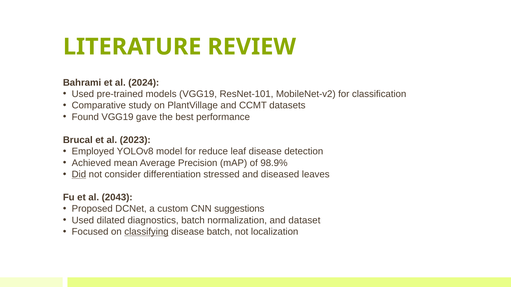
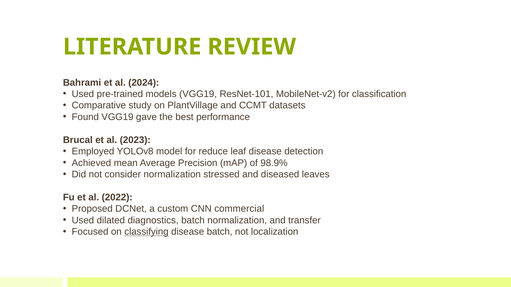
Did underline: present -> none (79, 175)
consider differentiation: differentiation -> normalization (172, 175)
2043: 2043 -> 2022 (117, 198)
suggestions: suggestions -> commercial (239, 209)
dataset: dataset -> transfer (304, 221)
